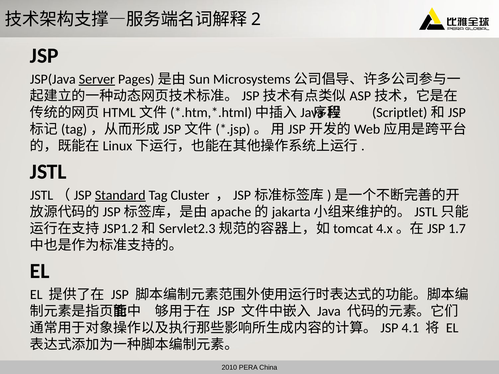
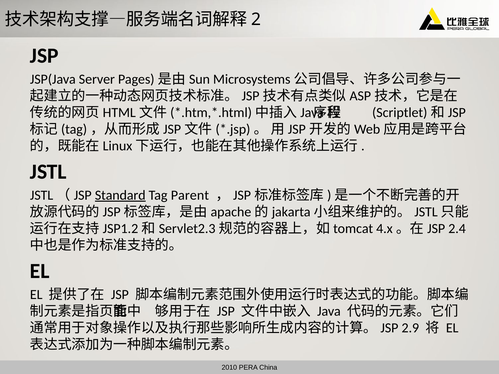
Server underline: present -> none (97, 79)
Cluster: Cluster -> Parent (190, 195)
1.7: 1.7 -> 2.4 (457, 229)
4.1: 4.1 -> 2.9 (410, 328)
